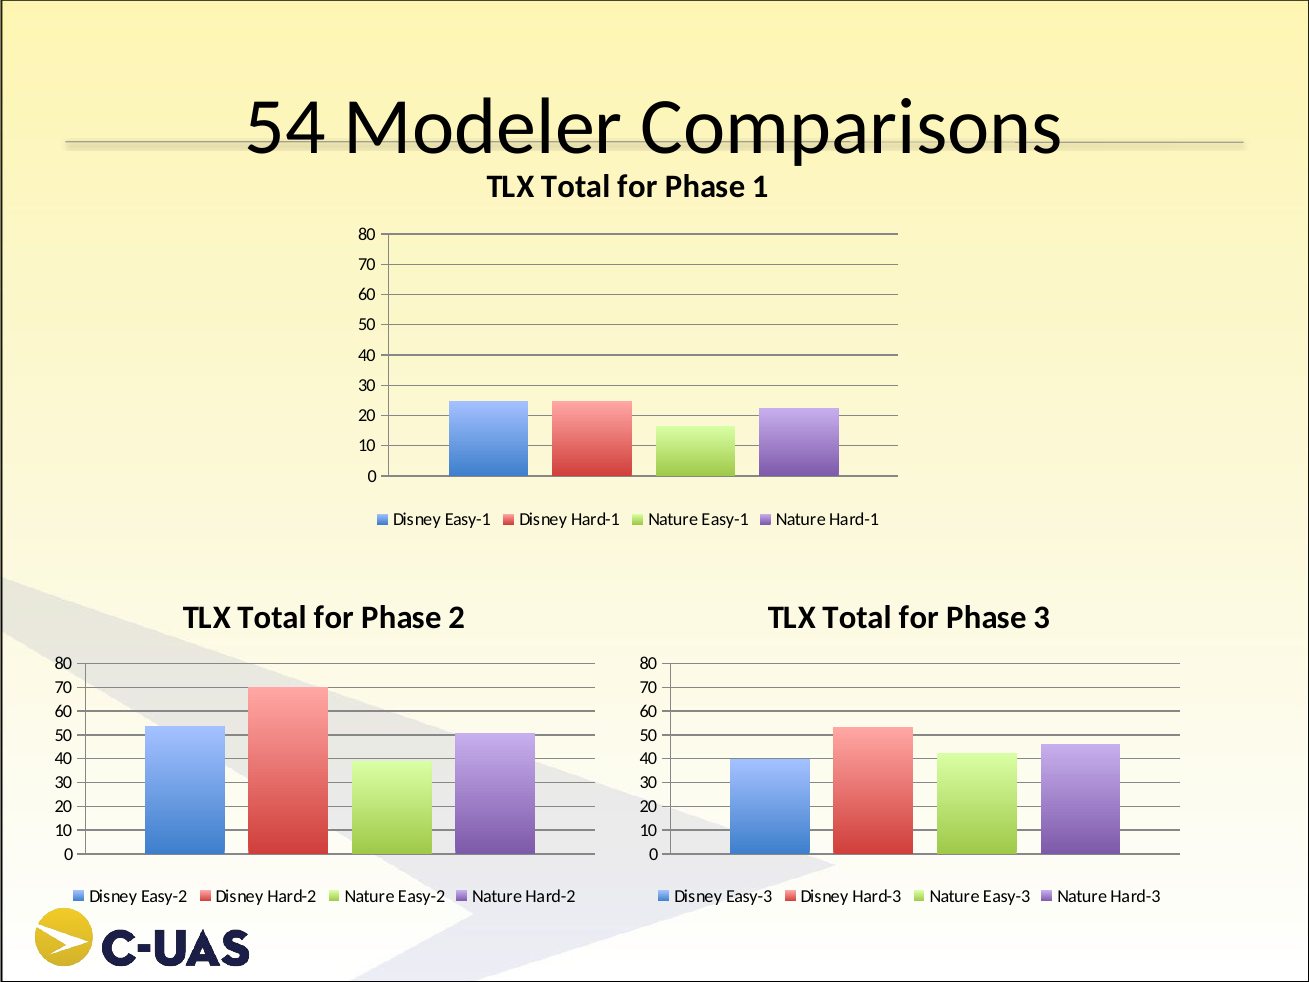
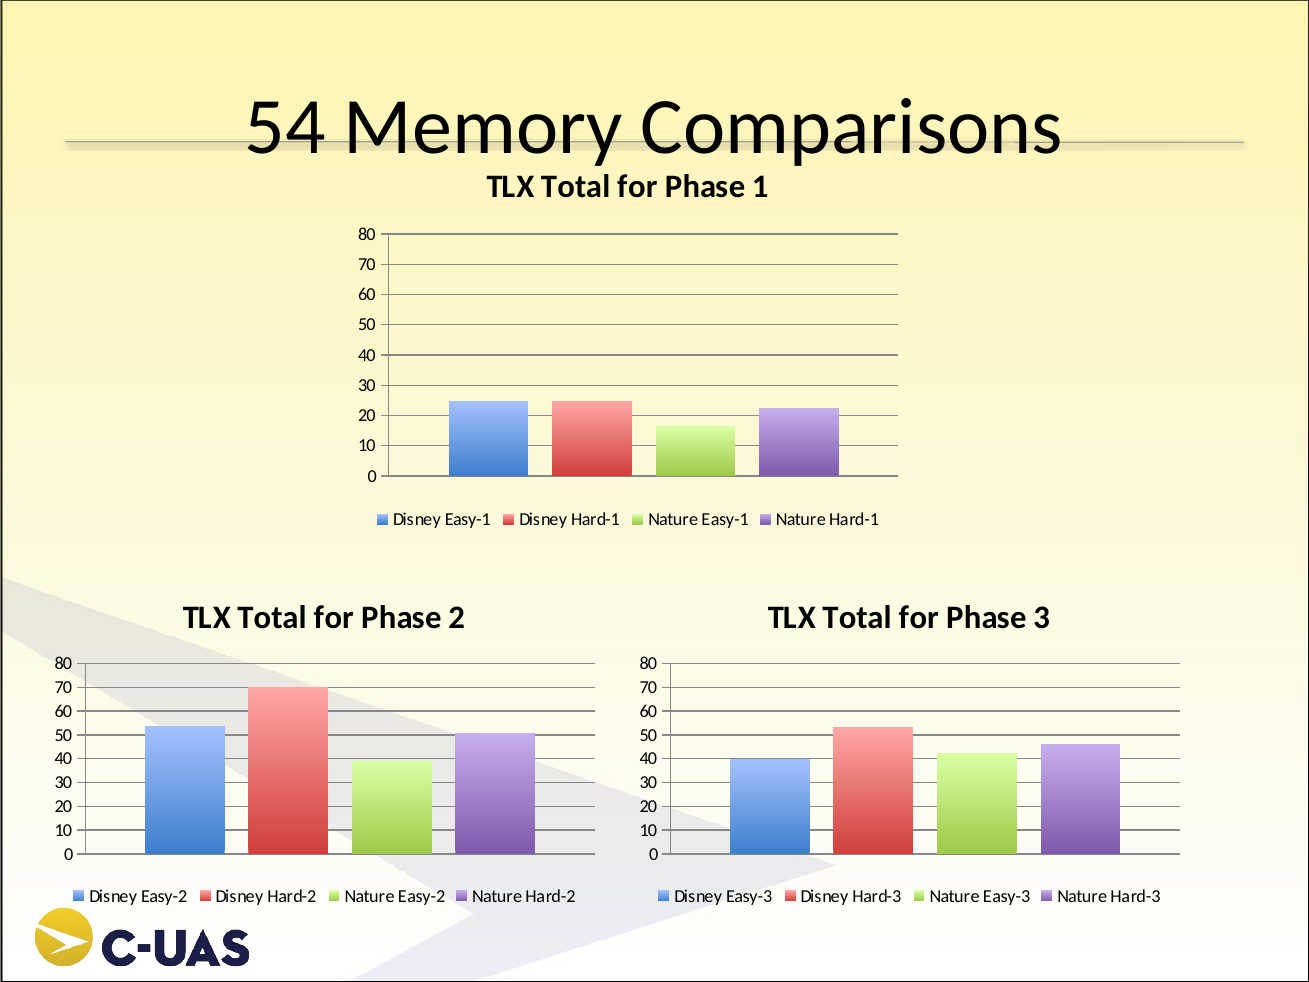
Modeler: Modeler -> Memory (483, 127)
